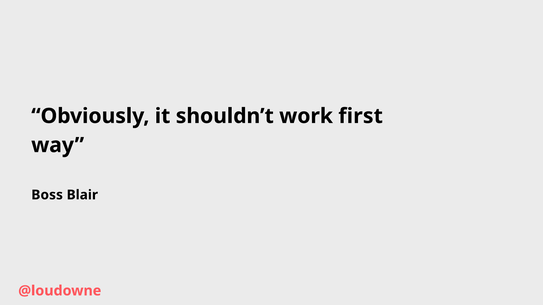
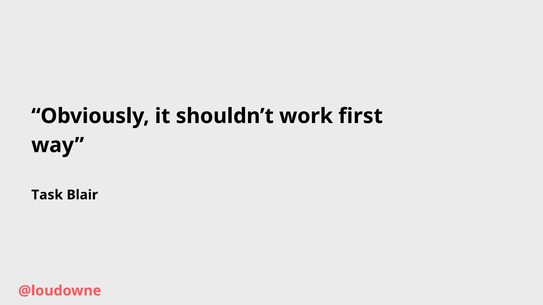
Boss: Boss -> Task (47, 195)
